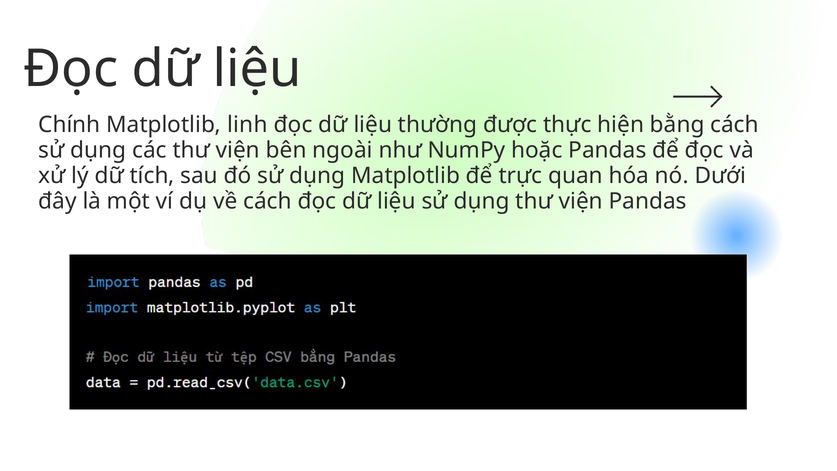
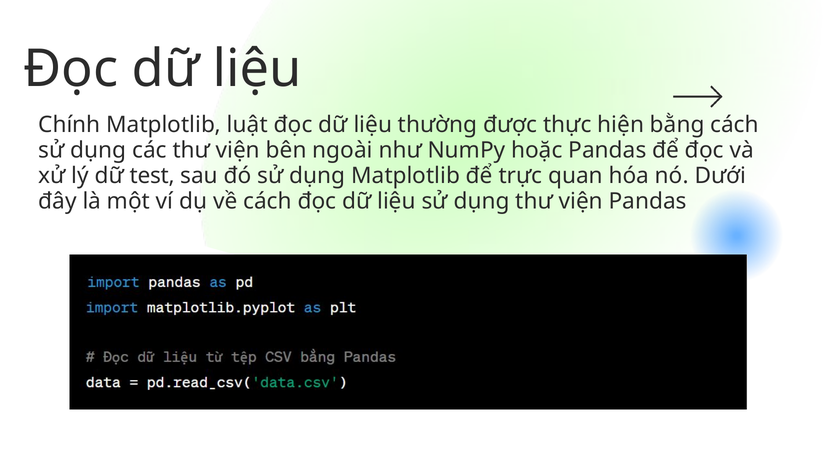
linh: linh -> luật (247, 125)
tích: tích -> test (152, 176)
